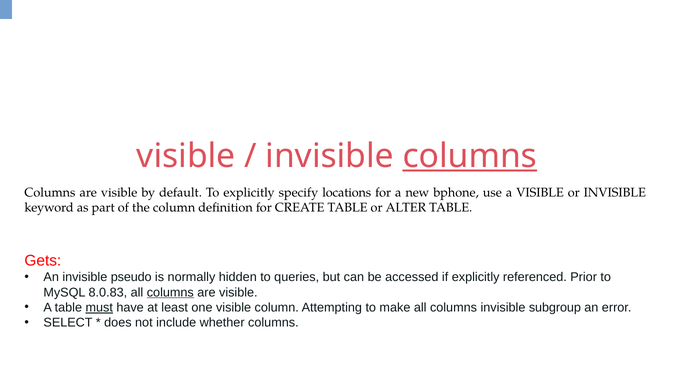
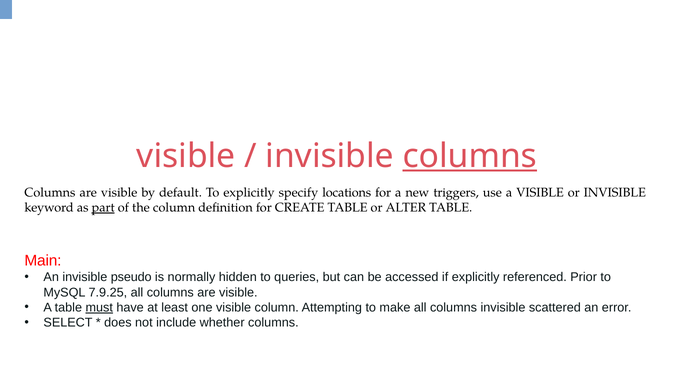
bphone: bphone -> triggers (456, 193)
part underline: none -> present (103, 208)
Gets: Gets -> Main (43, 261)
8.0.83: 8.0.83 -> 7.9.25 (108, 292)
columns underline: present -> none (170, 292)
subgroup: subgroup -> scattered (555, 308)
